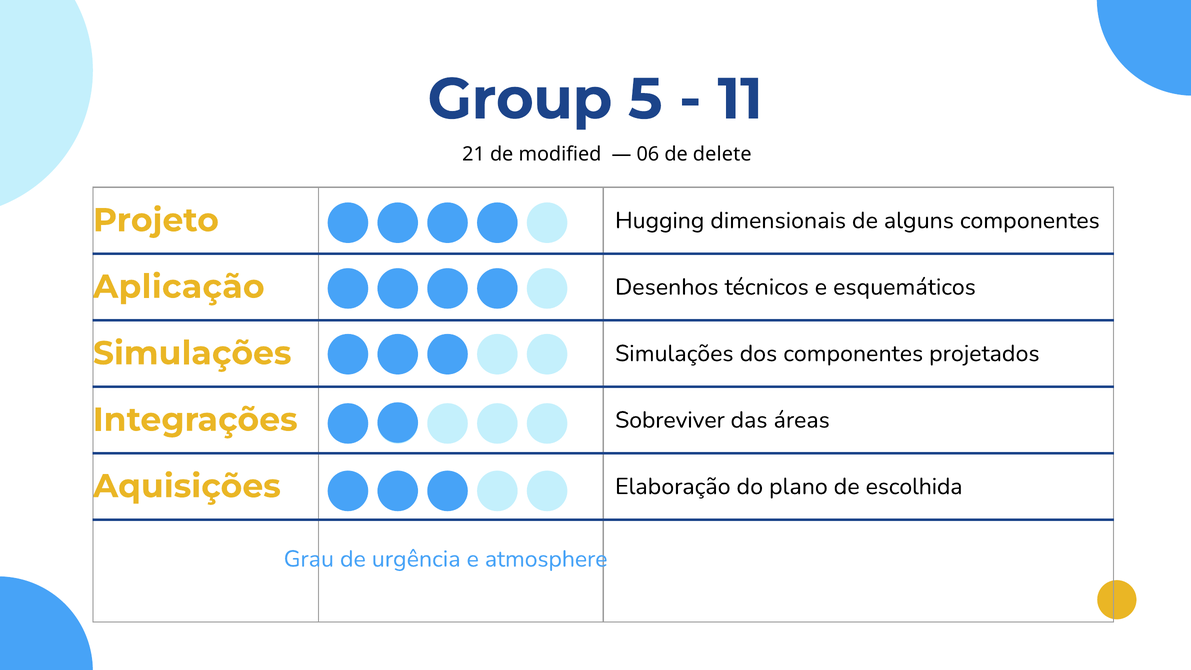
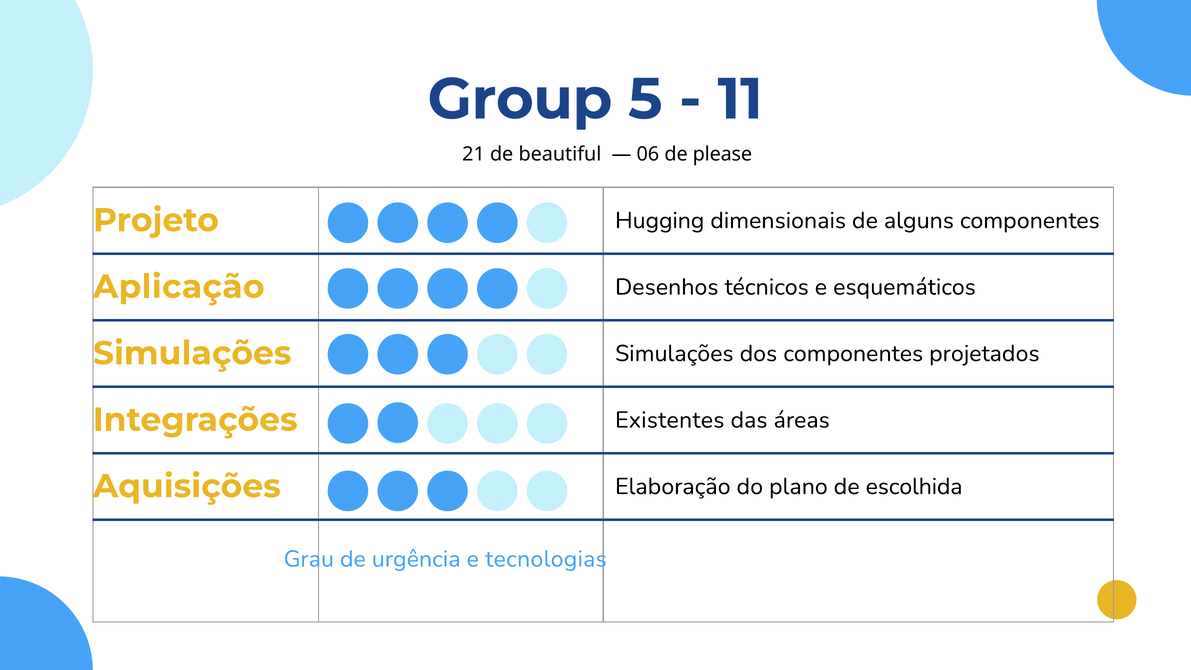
modified: modified -> beautiful (560, 154)
delete: delete -> please (722, 154)
Sobreviver: Sobreviver -> Existentes (670, 420)
atmosphere: atmosphere -> tecnologias (546, 559)
